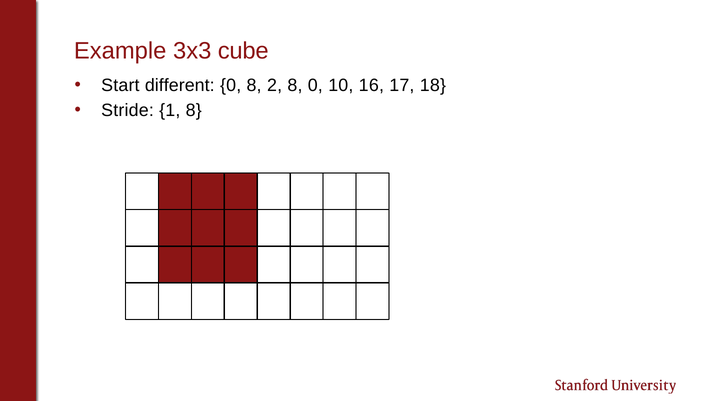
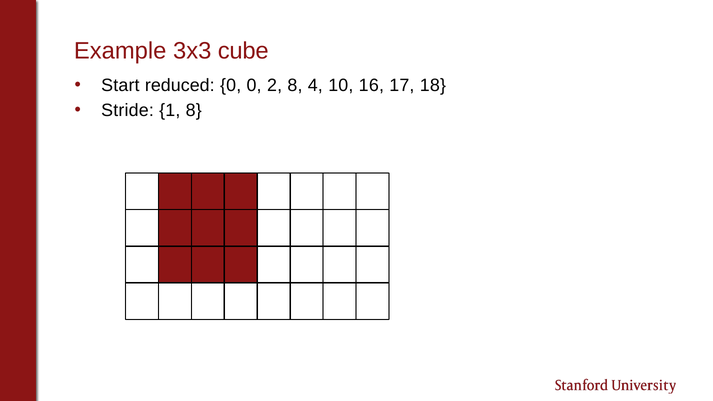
different: different -> reduced (180, 85)
0 8: 8 -> 0 (254, 85)
8 0: 0 -> 4 (315, 85)
